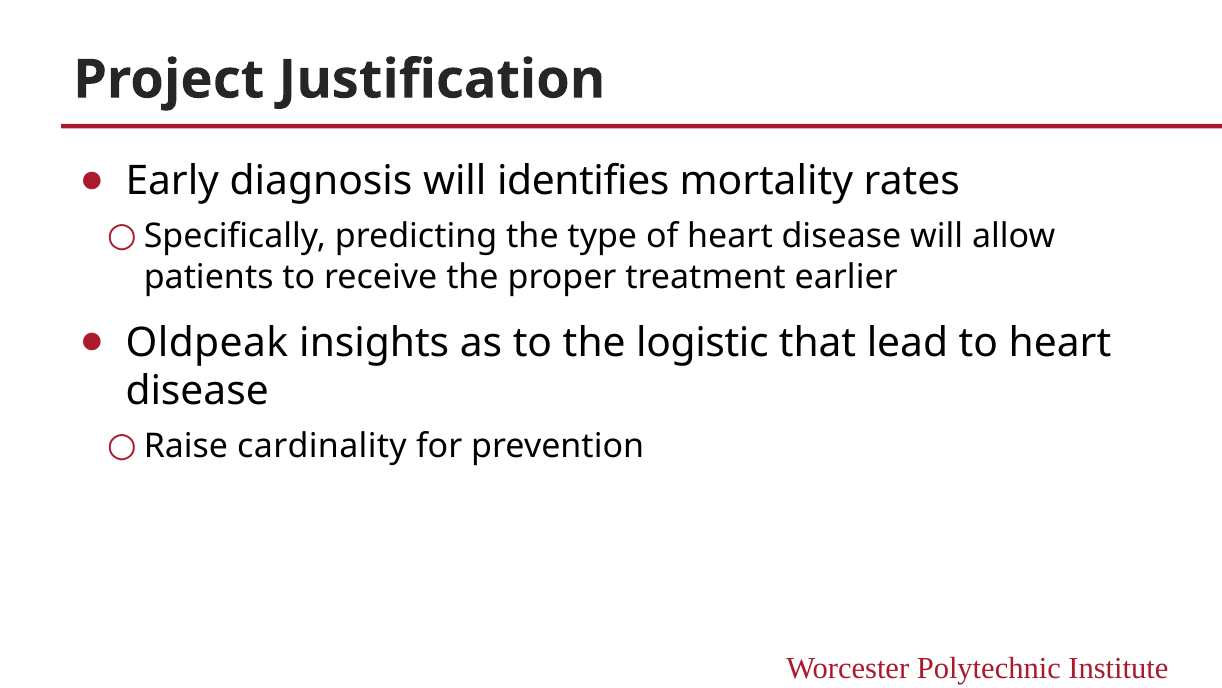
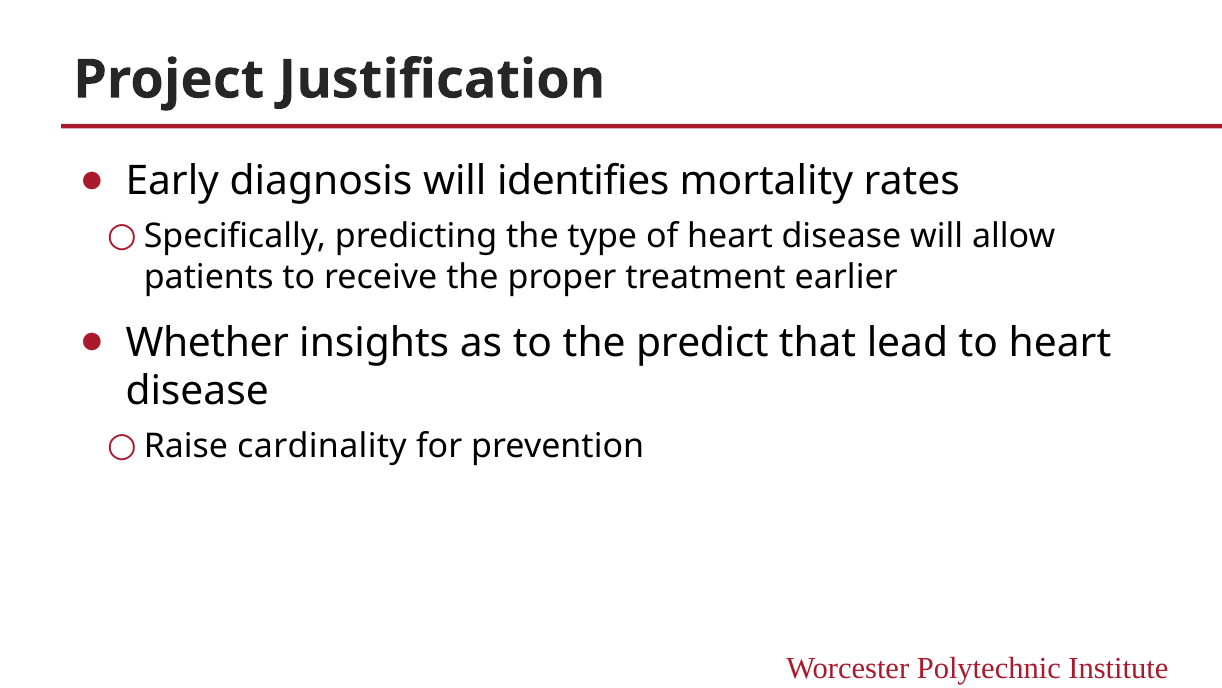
Oldpeak: Oldpeak -> Whether (207, 342)
logistic: logistic -> predict (702, 342)
